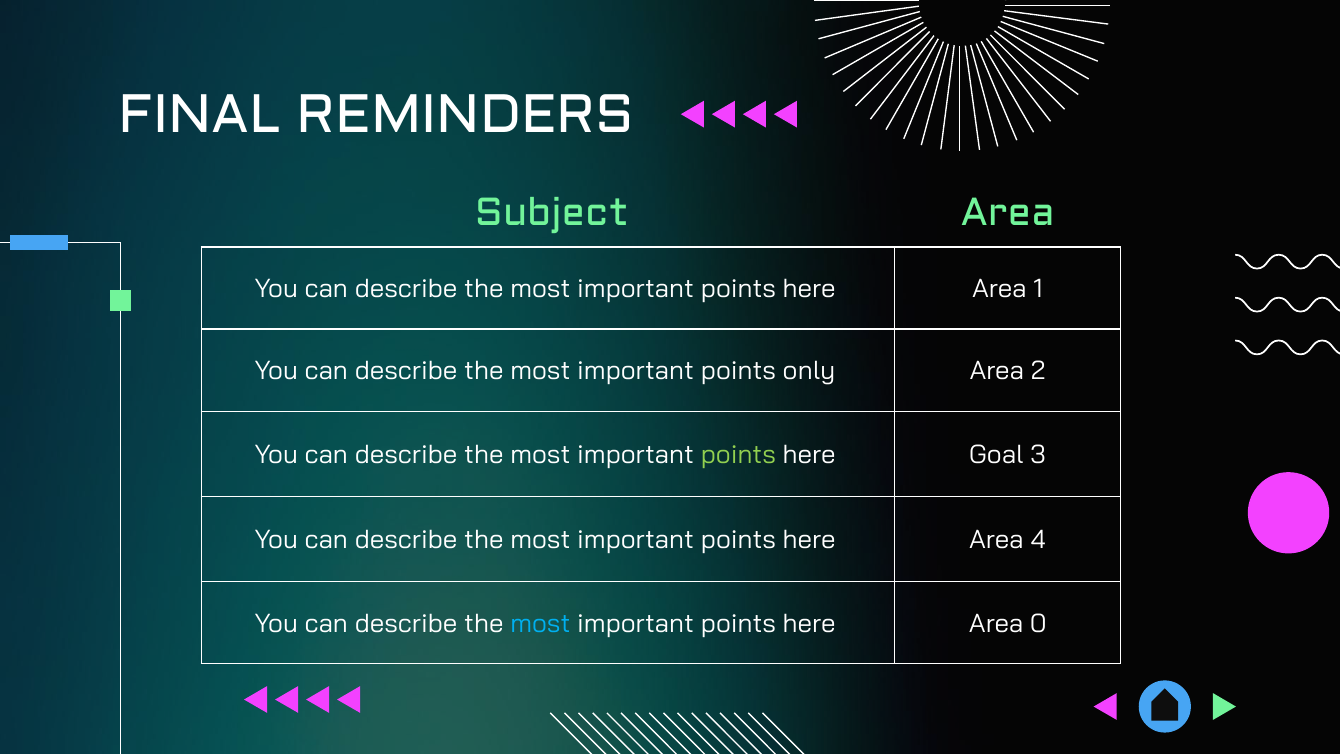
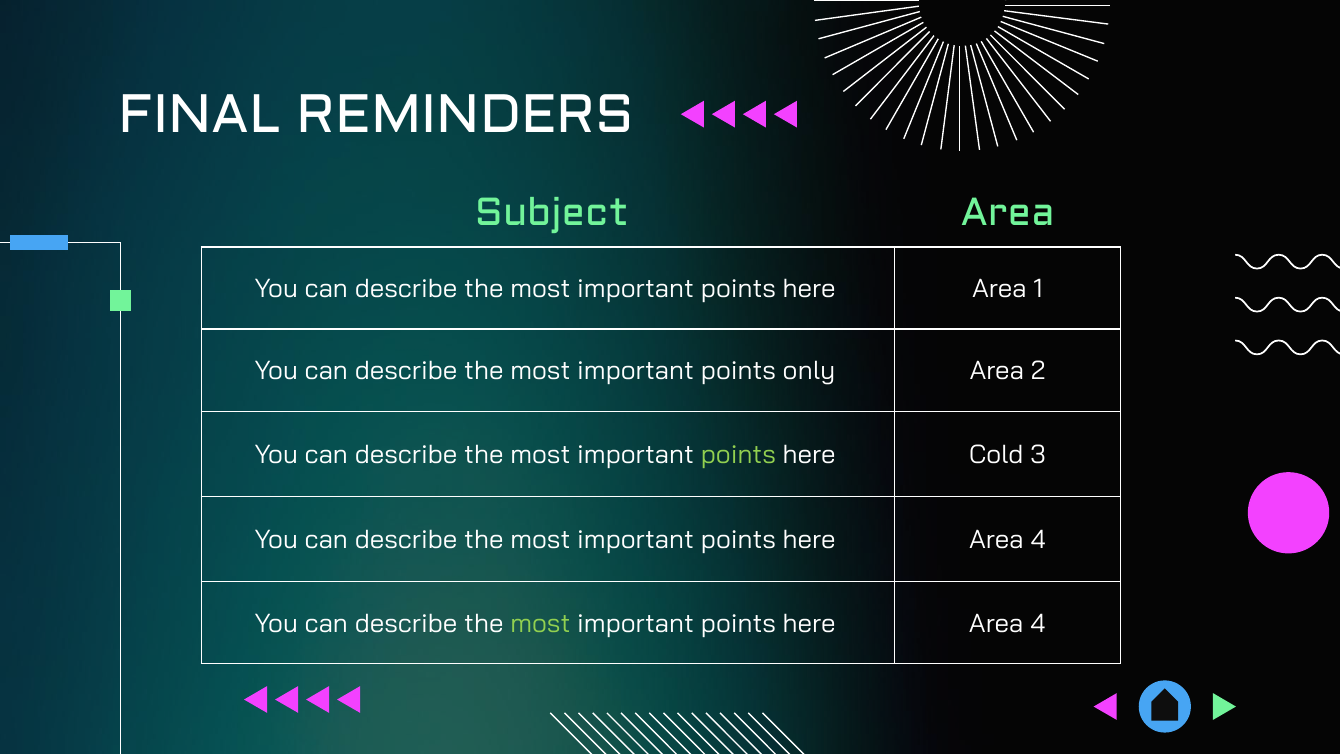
Goal: Goal -> Cold (996, 455)
most colour: light blue -> light green (540, 624)
0: 0 -> 4 (1038, 624)
